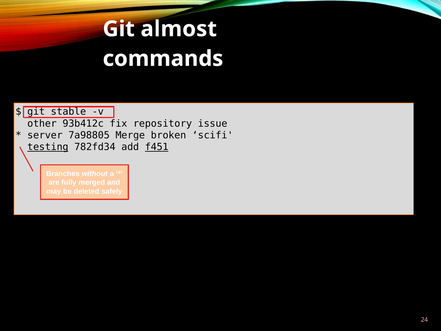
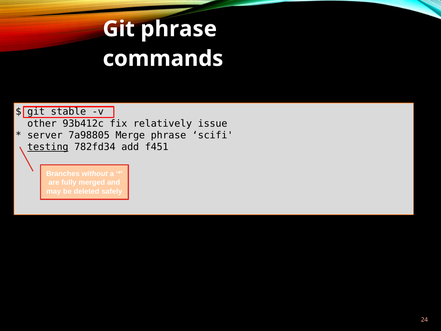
Git almost: almost -> phrase (179, 29)
repository: repository -> relatively (163, 123)
Merge broken: broken -> phrase (168, 135)
f451 underline: present -> none (157, 147)
